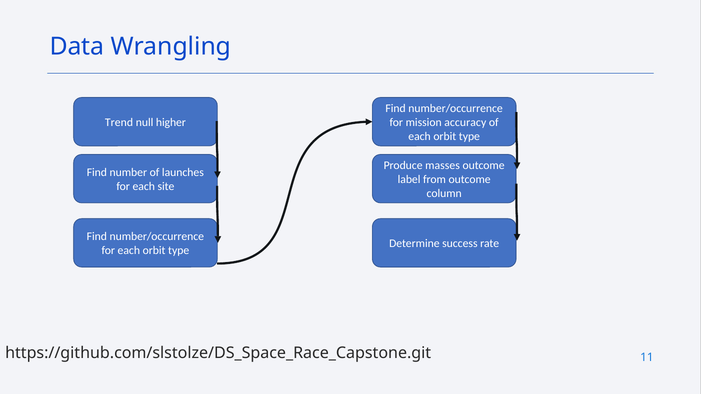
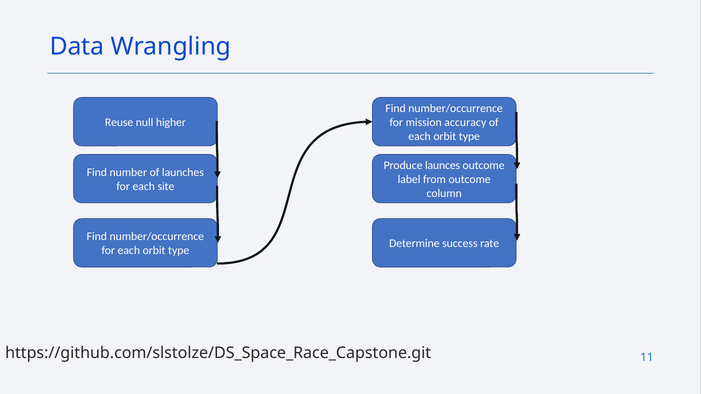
Trend: Trend -> Reuse (119, 123)
masses: masses -> launces (443, 166)
